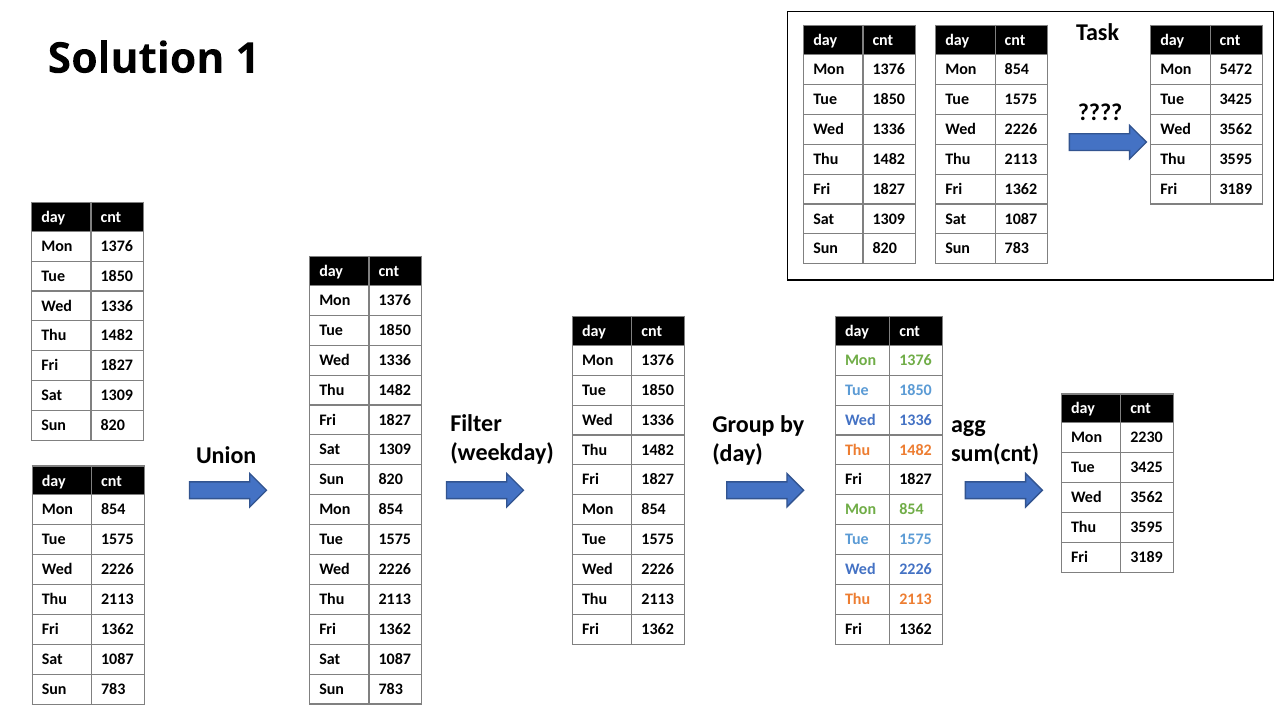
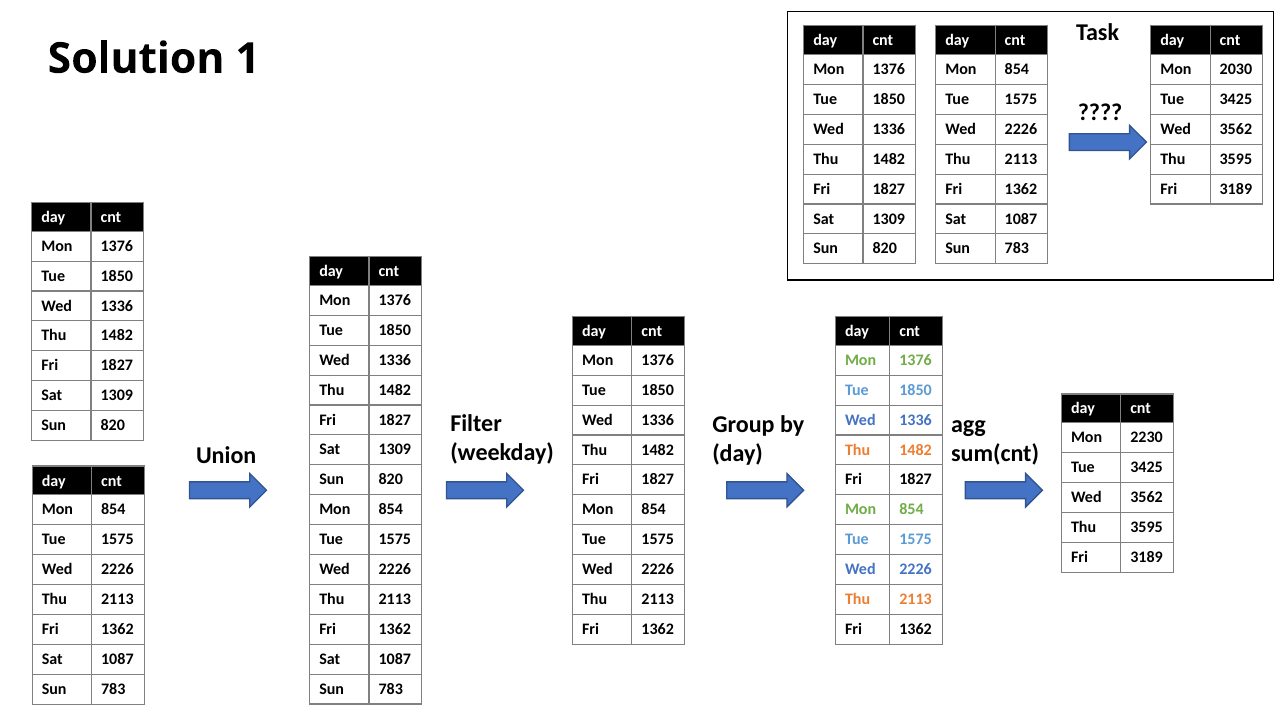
5472: 5472 -> 2030 (1236, 69)
